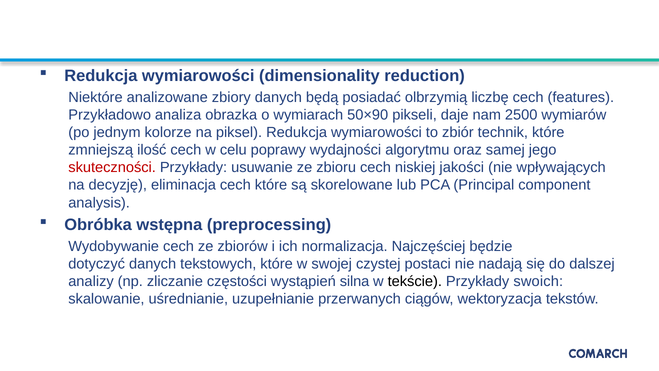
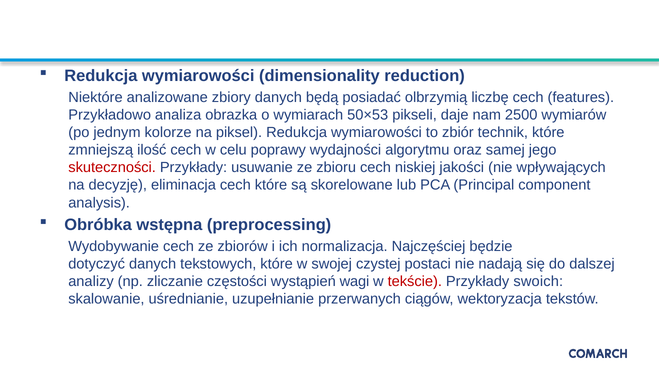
50×90: 50×90 -> 50×53 (368, 115)
silna: silna -> wagi (355, 281)
tekście colour: black -> red (415, 281)
